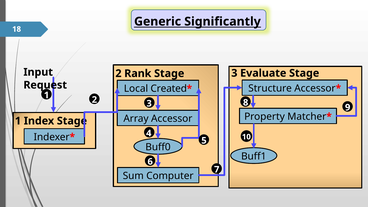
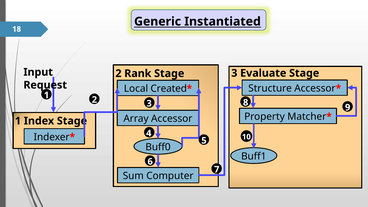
Significantly: Significantly -> Instantiated (223, 22)
